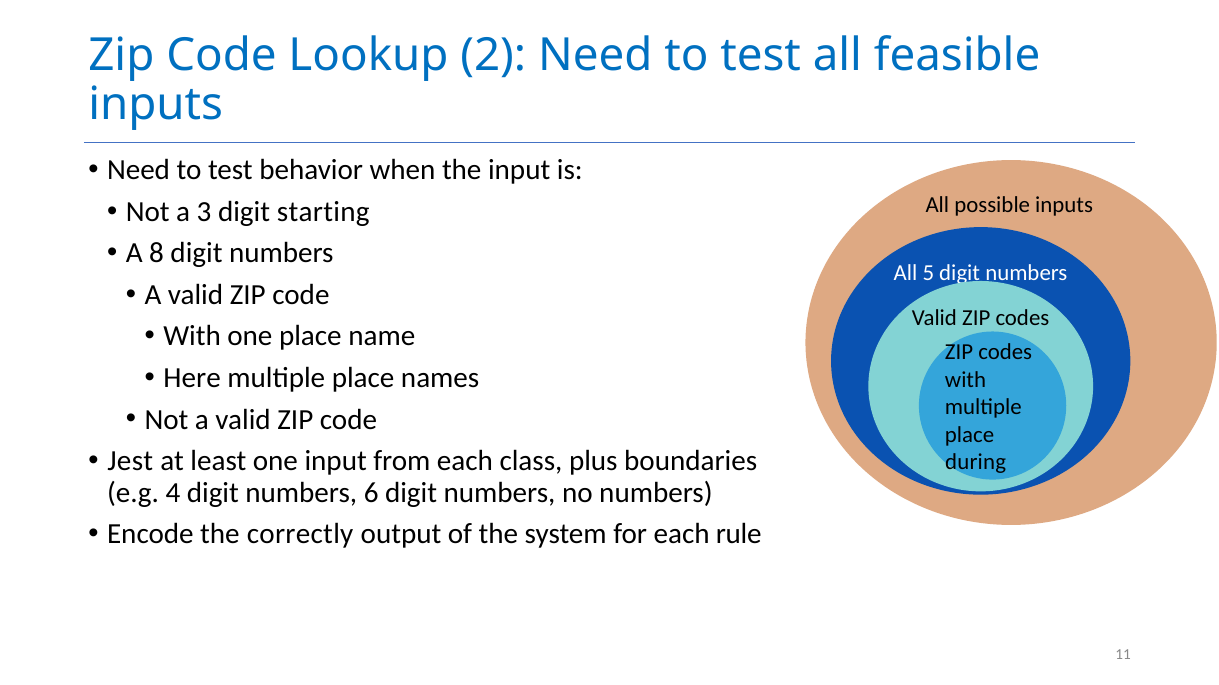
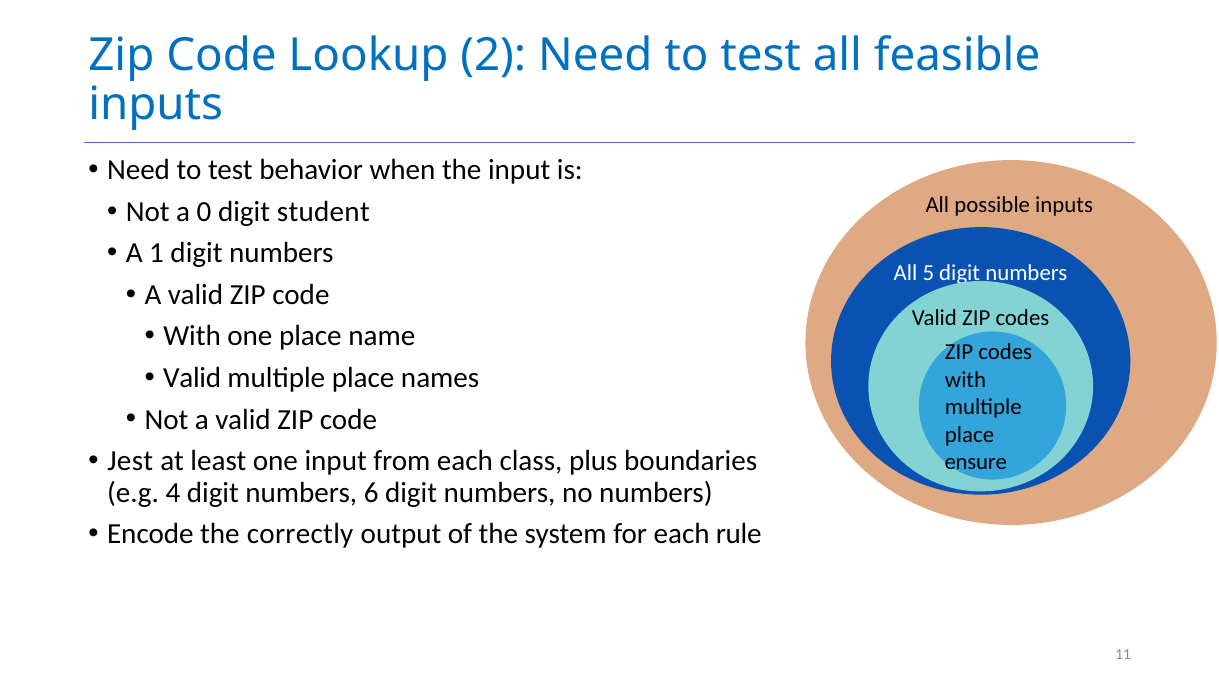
3: 3 -> 0 (204, 212)
starting: starting -> student (323, 212)
8: 8 -> 1 (157, 253)
Here: Here -> Valid (192, 378)
during: during -> ensure (976, 462)
